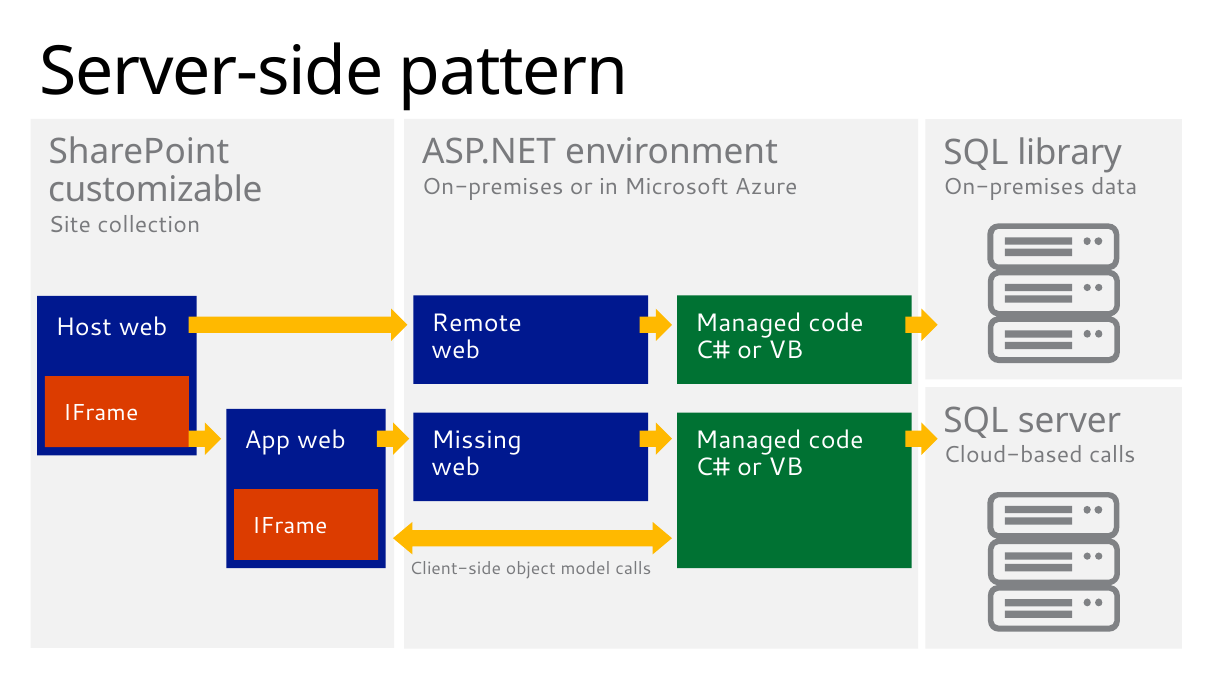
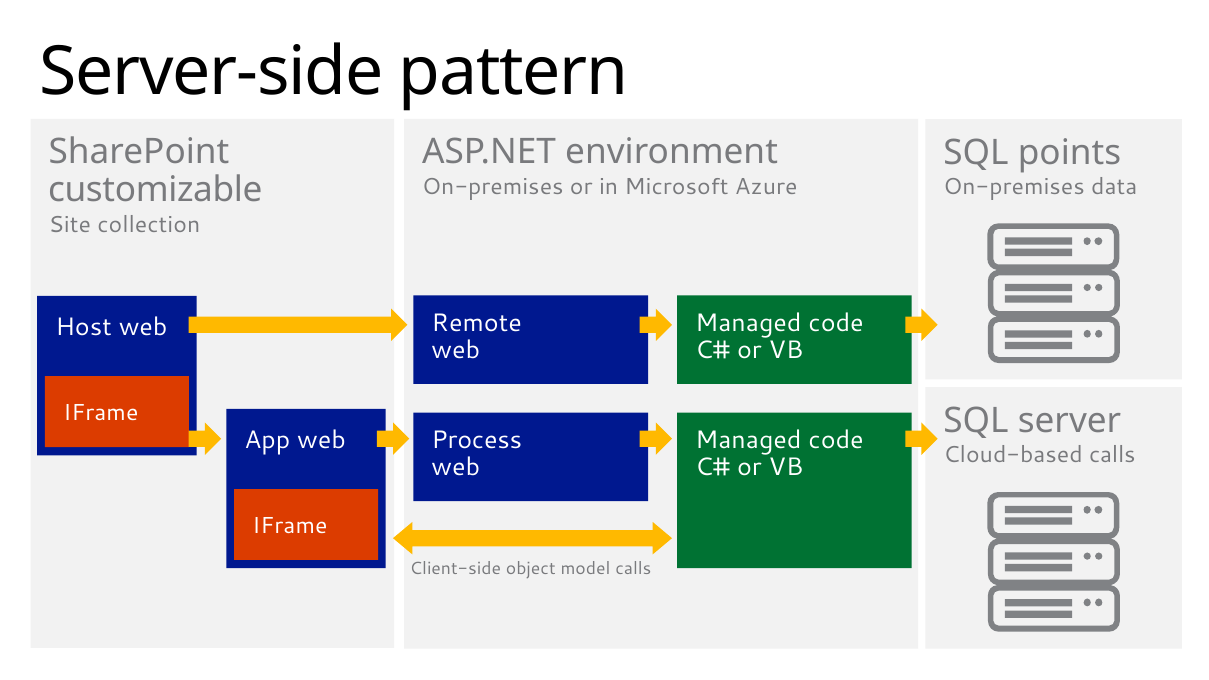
library: library -> points (1070, 152)
Missing: Missing -> Process (477, 440)
